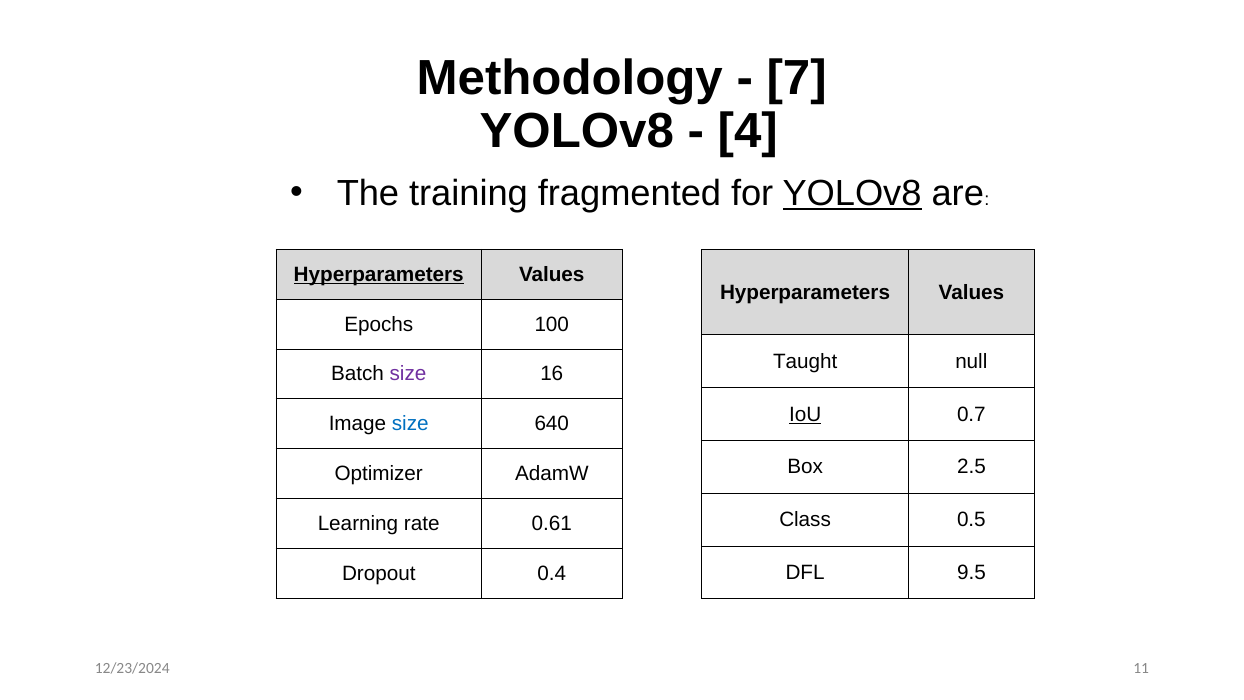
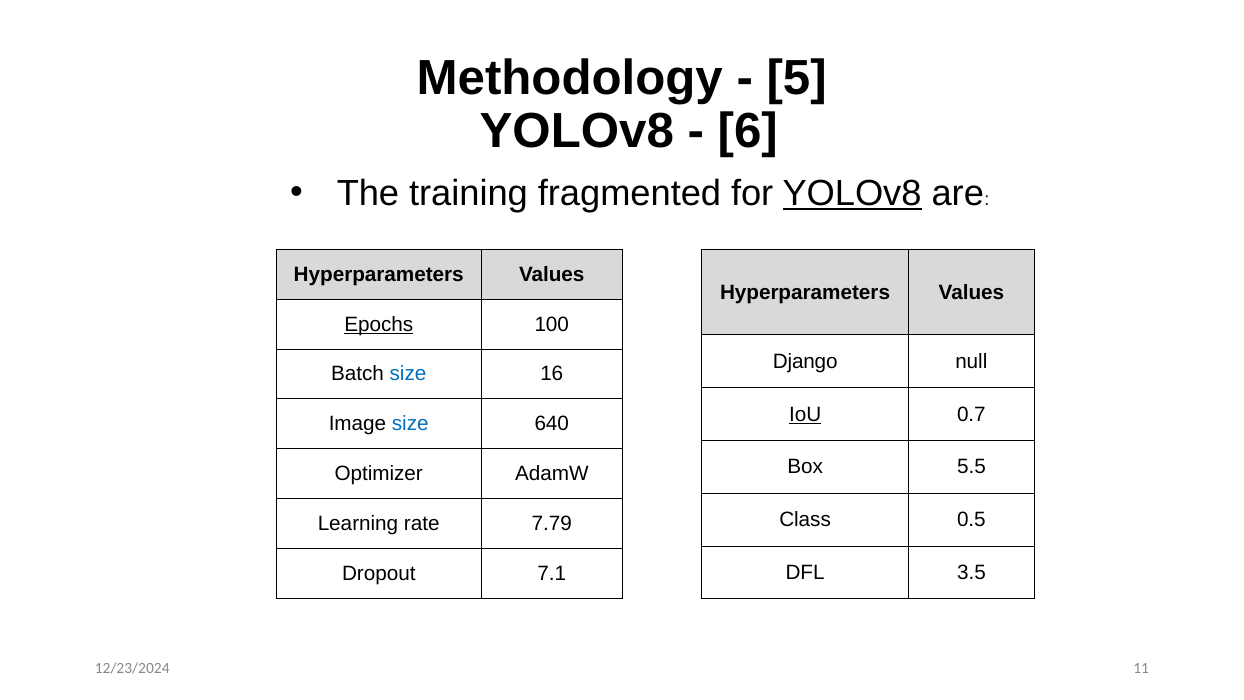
7: 7 -> 5 (797, 78)
4: 4 -> 6 (748, 131)
Hyperparameters underline: present -> none (379, 274)
Epochs underline: none -> present (379, 324)
Taught: Taught -> Django (805, 361)
size colour: purple -> blue (408, 374)
2.5: 2.5 -> 5.5 (971, 467)
0.61: 0.61 -> 7.79 (552, 523)
9.5: 9.5 -> 3.5 (971, 572)
0.4: 0.4 -> 7.1 (552, 573)
